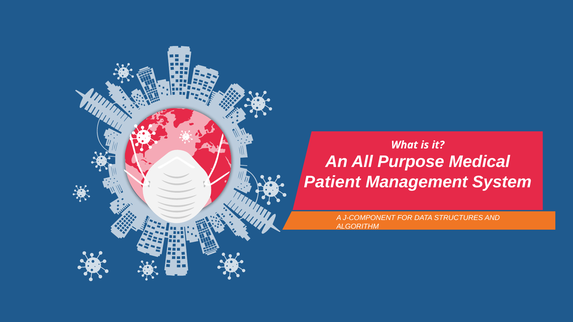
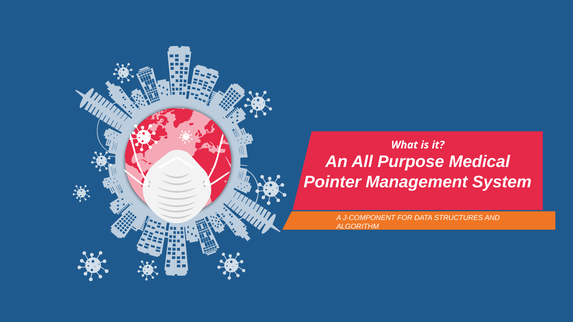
Patient: Patient -> Pointer (332, 182)
